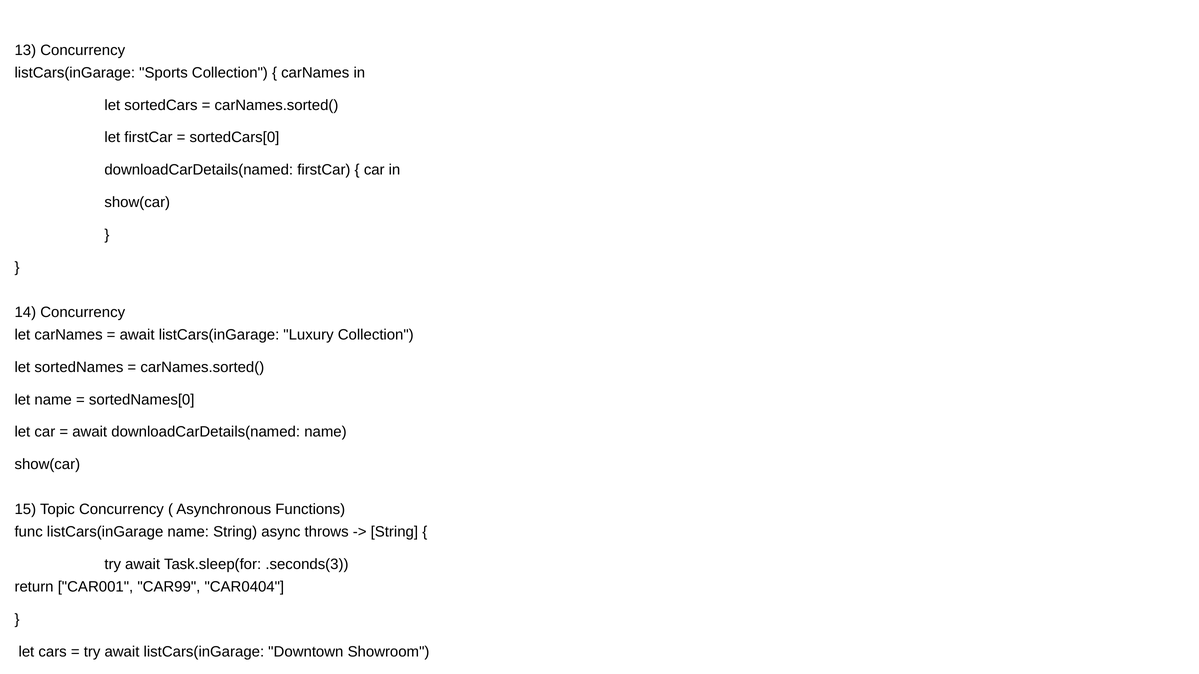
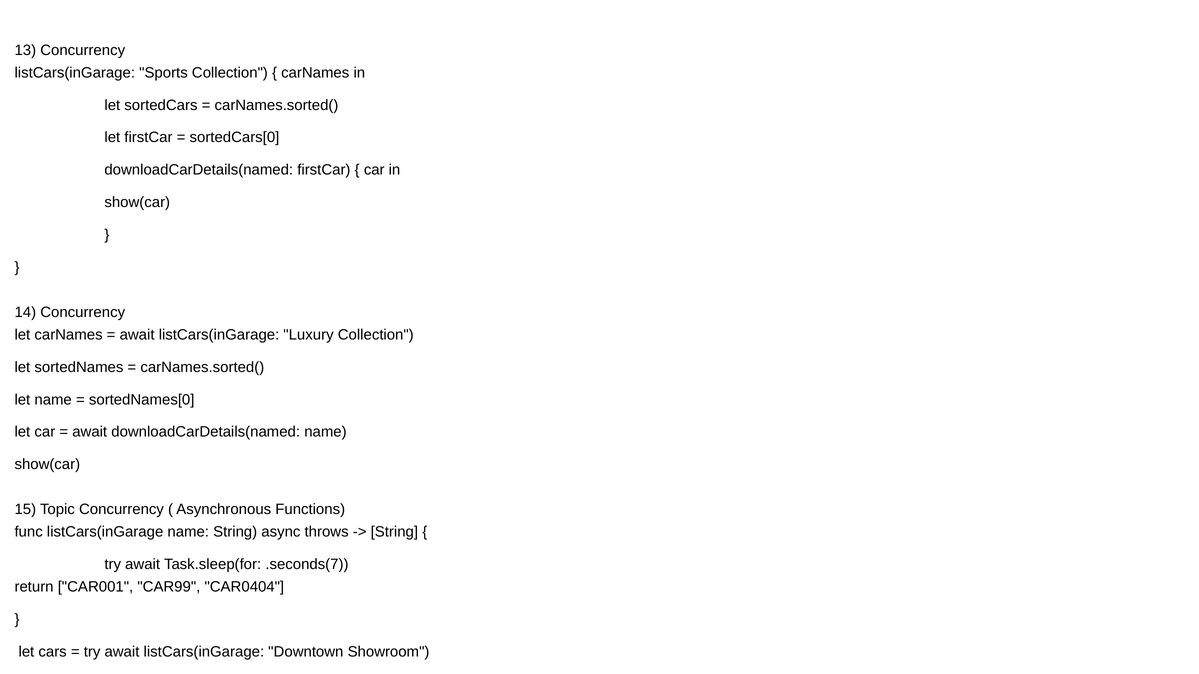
.seconds(3: .seconds(3 -> .seconds(7 (307, 565)
